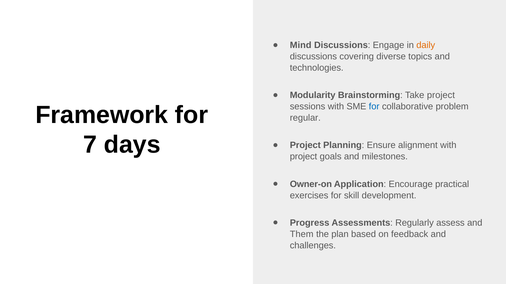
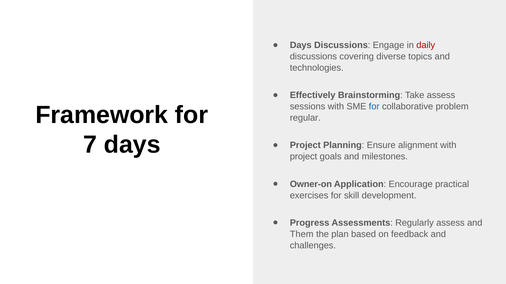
Mind: Mind -> Days (301, 45)
daily colour: orange -> red (426, 45)
Modularity: Modularity -> Effectively (313, 95)
Take project: project -> assess (441, 95)
